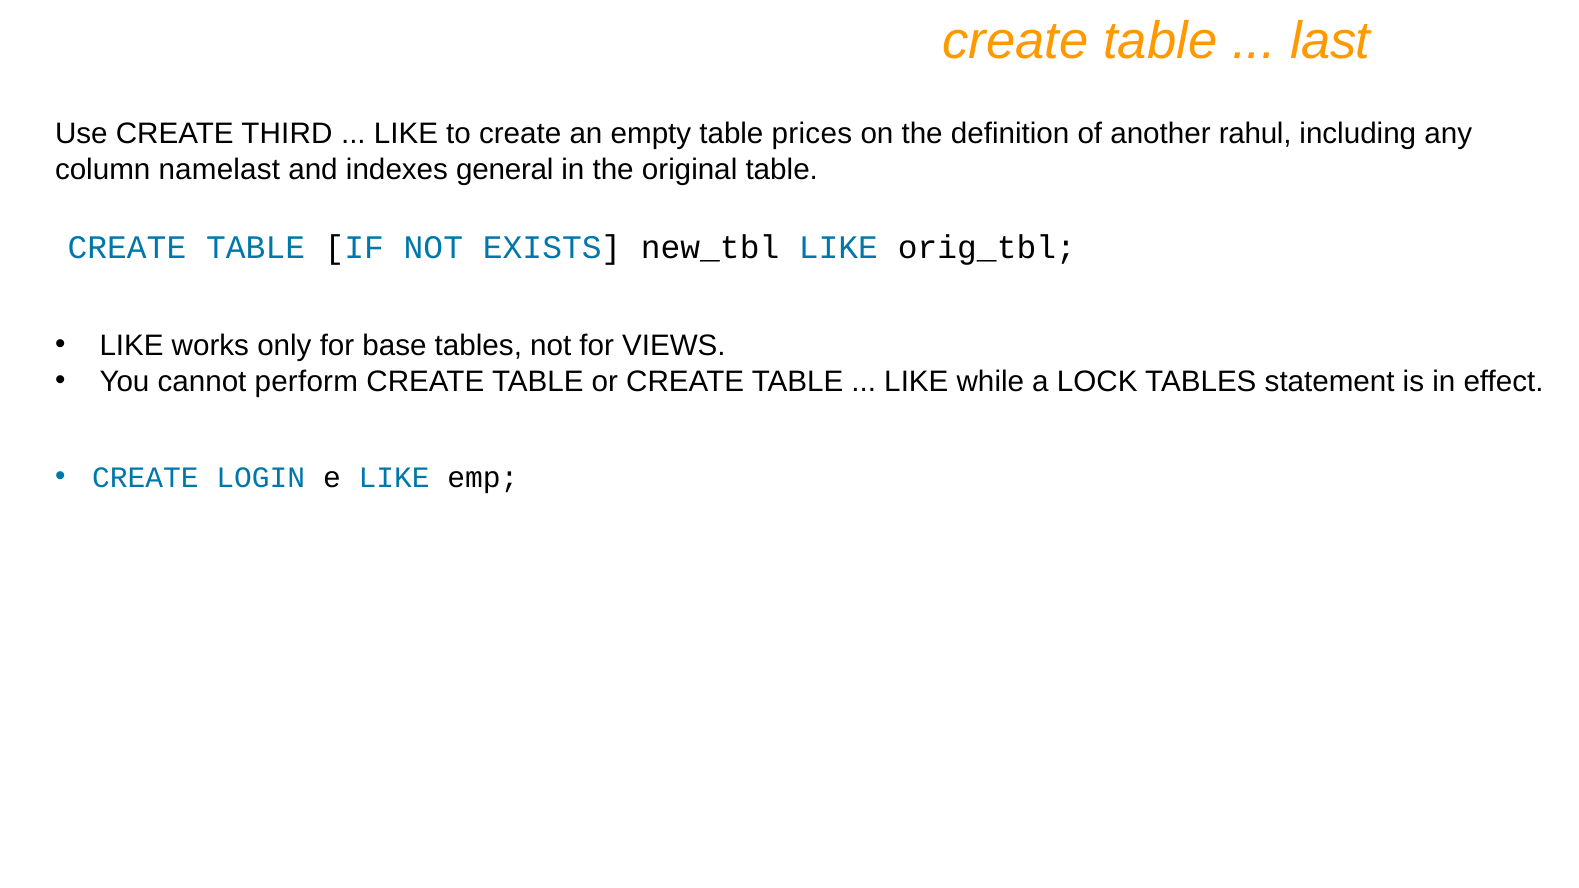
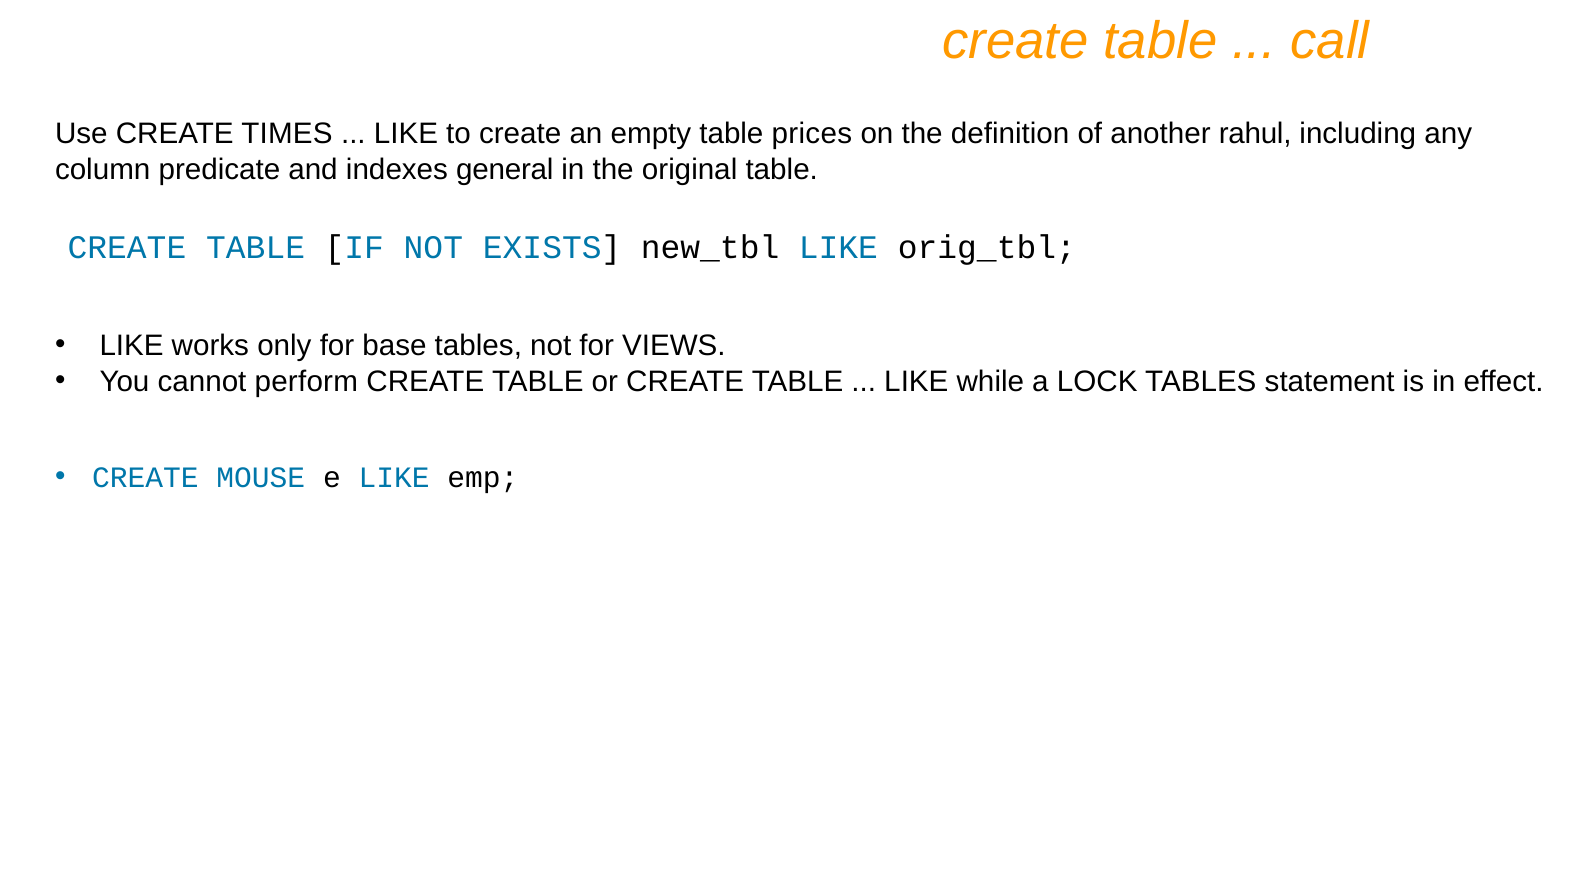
last: last -> call (1330, 41)
THIRD: THIRD -> TIMES (287, 134)
namelast: namelast -> predicate (219, 170)
LOGIN: LOGIN -> MOUSE (261, 478)
